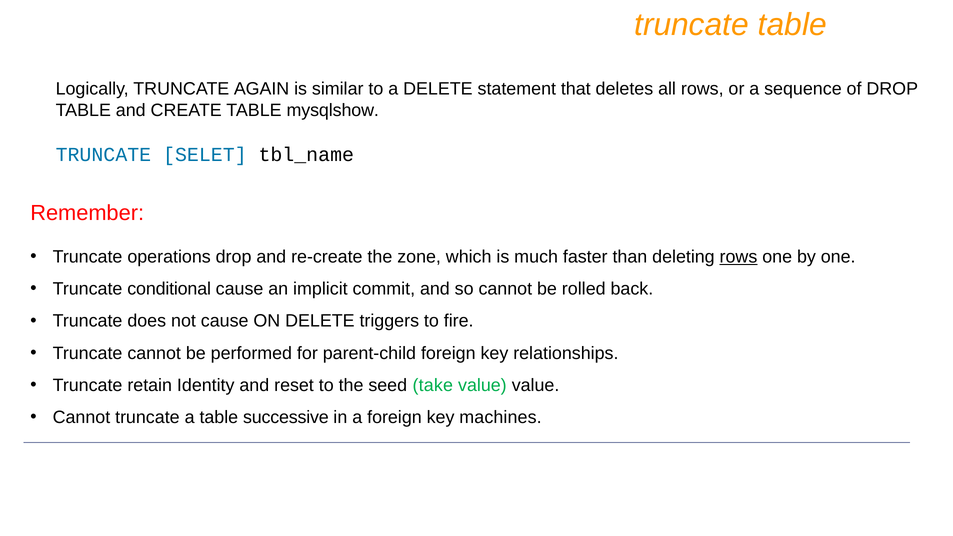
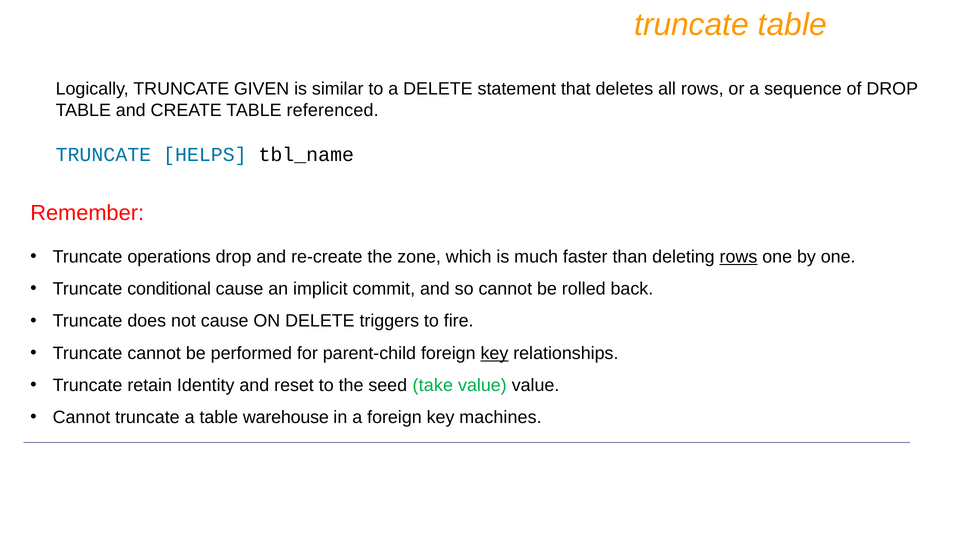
AGAIN: AGAIN -> GIVEN (262, 89)
mysqlshow: mysqlshow -> referenced (333, 110)
SELET: SELET -> HELPS (205, 155)
key underline: none -> present (494, 353)
successive: successive -> warehouse (286, 418)
